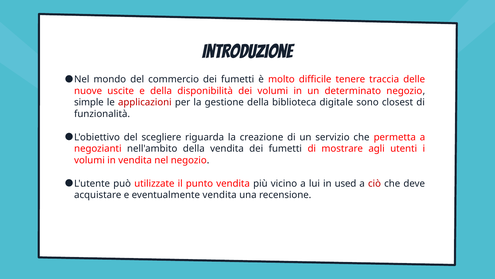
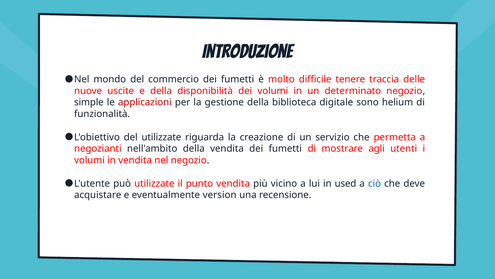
closest: closest -> helium (398, 102)
del scegliere: scegliere -> utilizzate (161, 137)
ciò colour: red -> blue (374, 183)
eventualmente vendita: vendita -> version (220, 195)
